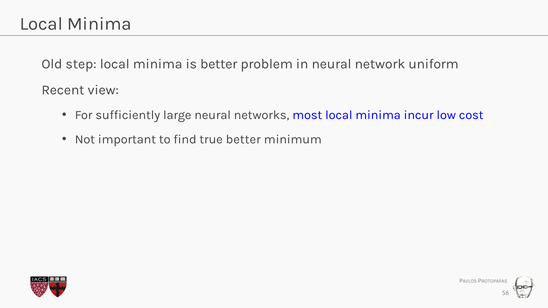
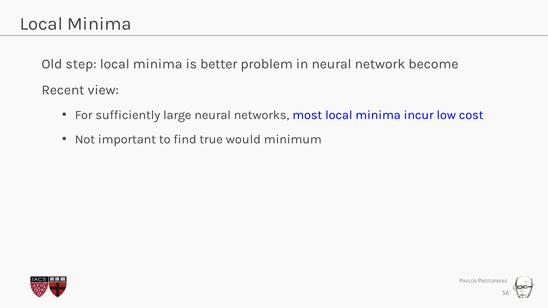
uniform: uniform -> become (433, 64)
true better: better -> would (243, 140)
